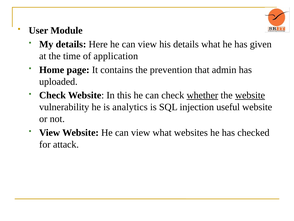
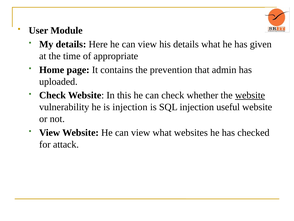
application: application -> appropriate (116, 56)
whether underline: present -> none (202, 95)
is analytics: analytics -> injection (130, 107)
